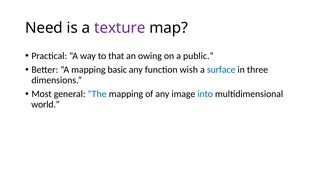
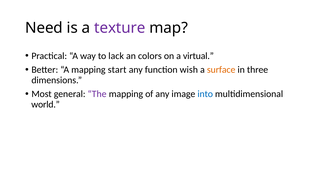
that: that -> lack (116, 56)
owing: owing -> colors (150, 56)
public: public -> virtual (198, 56)
basic: basic -> start (117, 70)
surface colour: blue -> orange (221, 70)
The colour: blue -> purple (97, 94)
